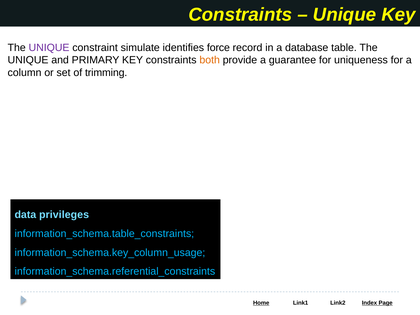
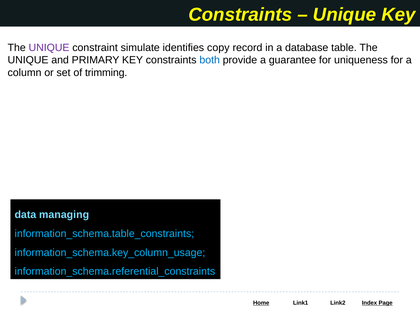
force: force -> copy (218, 48)
both colour: orange -> blue (210, 60)
privileges: privileges -> managing (64, 215)
